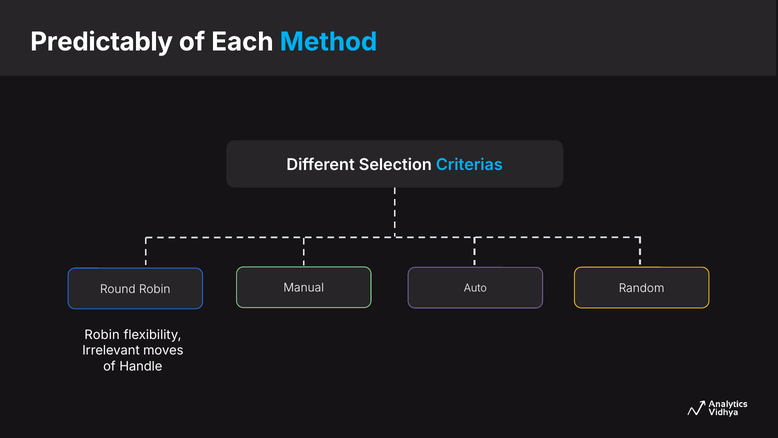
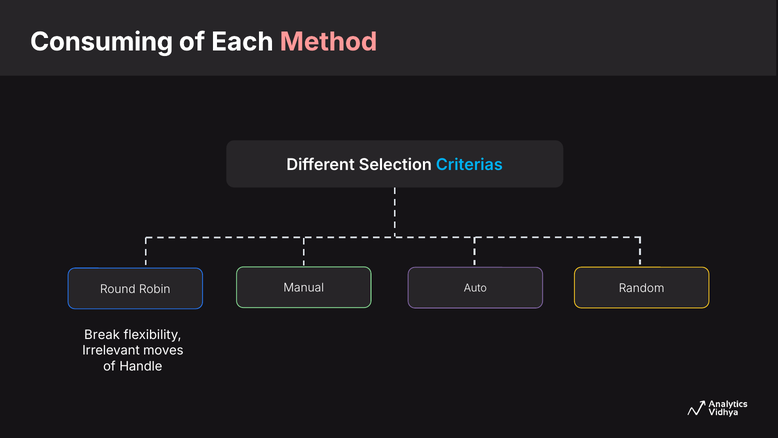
Predictably: Predictably -> Consuming (102, 42)
Method colour: light blue -> pink (329, 42)
Robin: Robin -> Break (102, 335)
